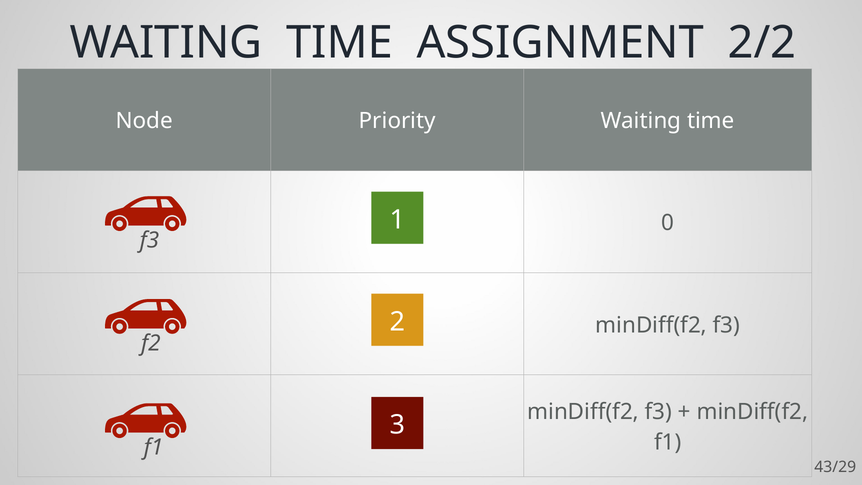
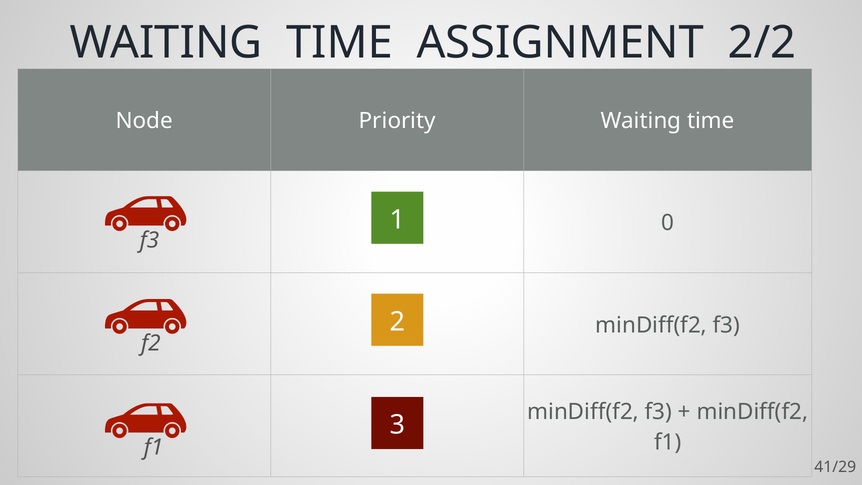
43/29: 43/29 -> 41/29 (835, 467)
